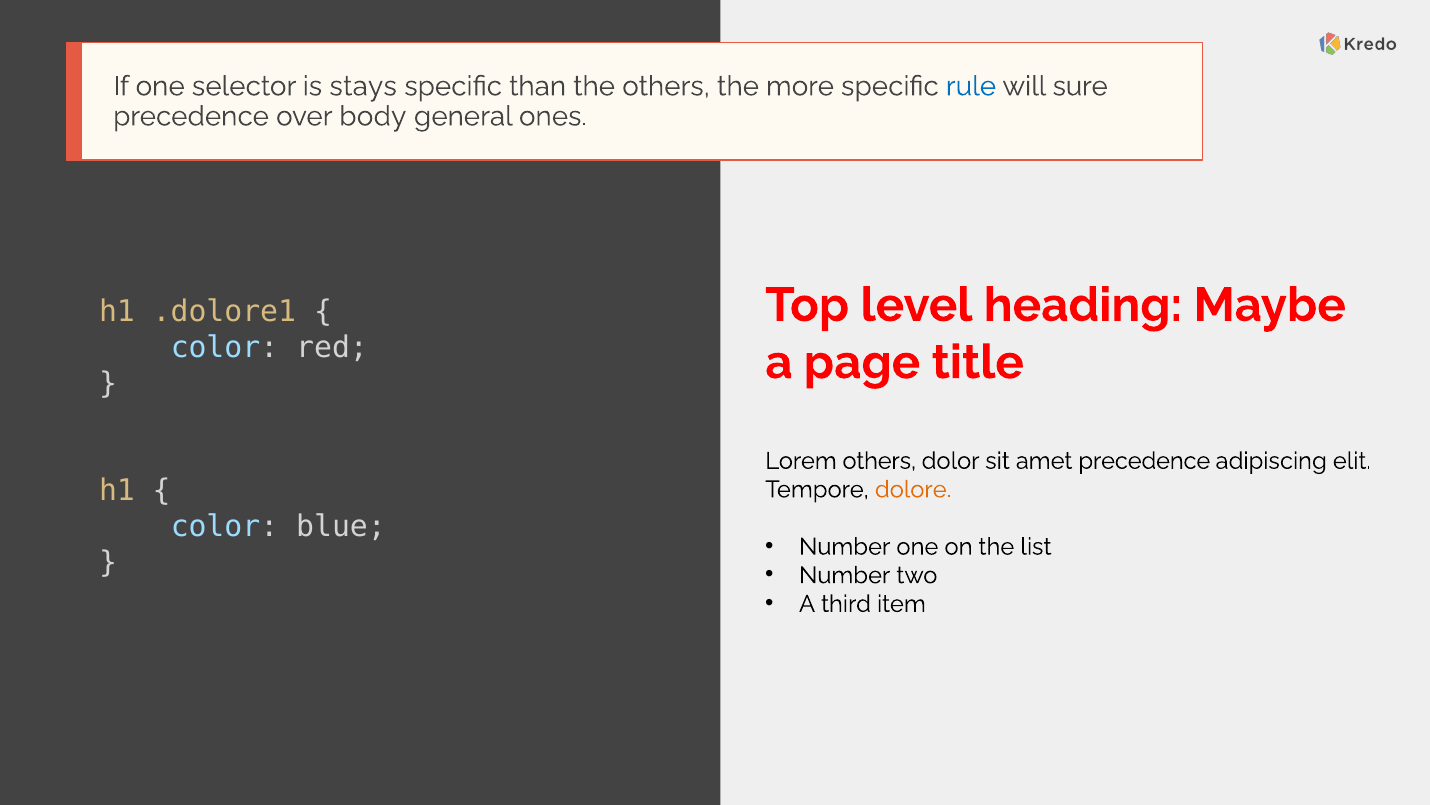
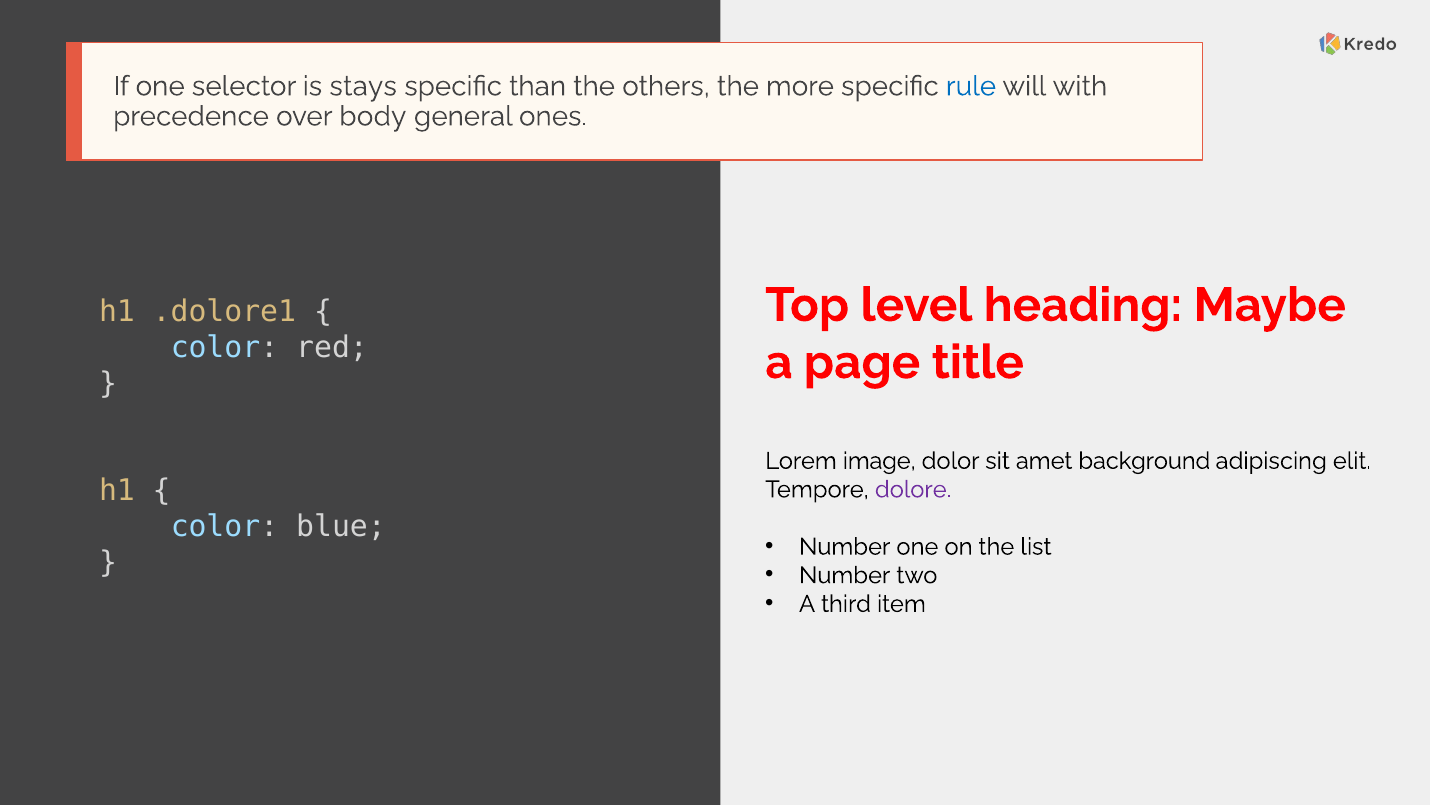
sure: sure -> with (1080, 86)
Lorem others: others -> image (879, 461)
amet precedence: precedence -> background (1144, 461)
dolore colour: orange -> purple (913, 489)
